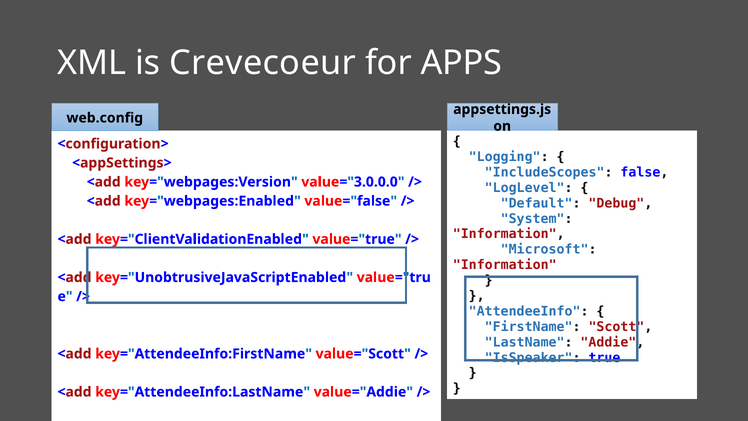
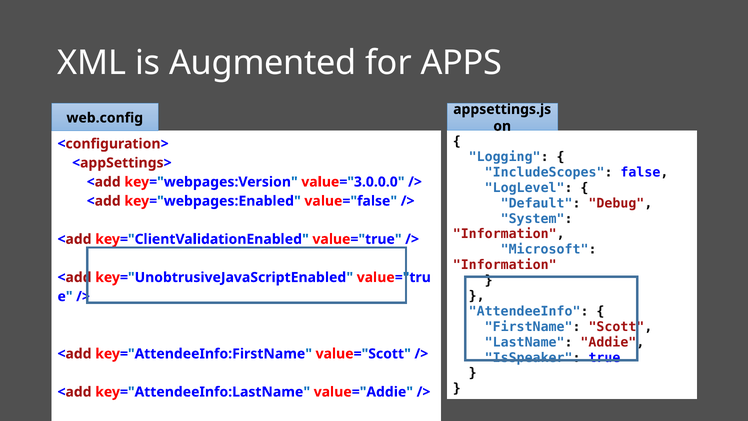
Crevecoeur: Crevecoeur -> Augmented (263, 63)
